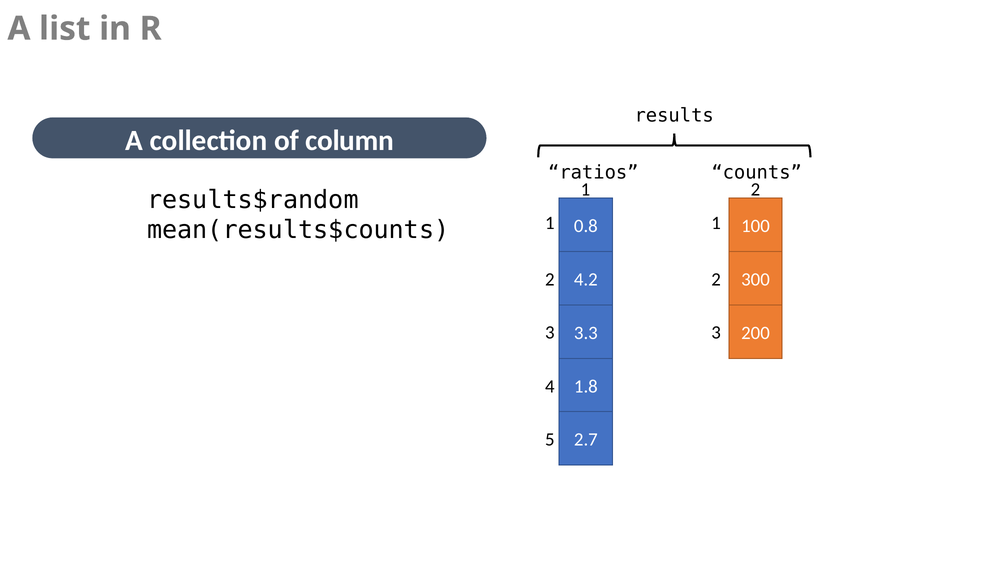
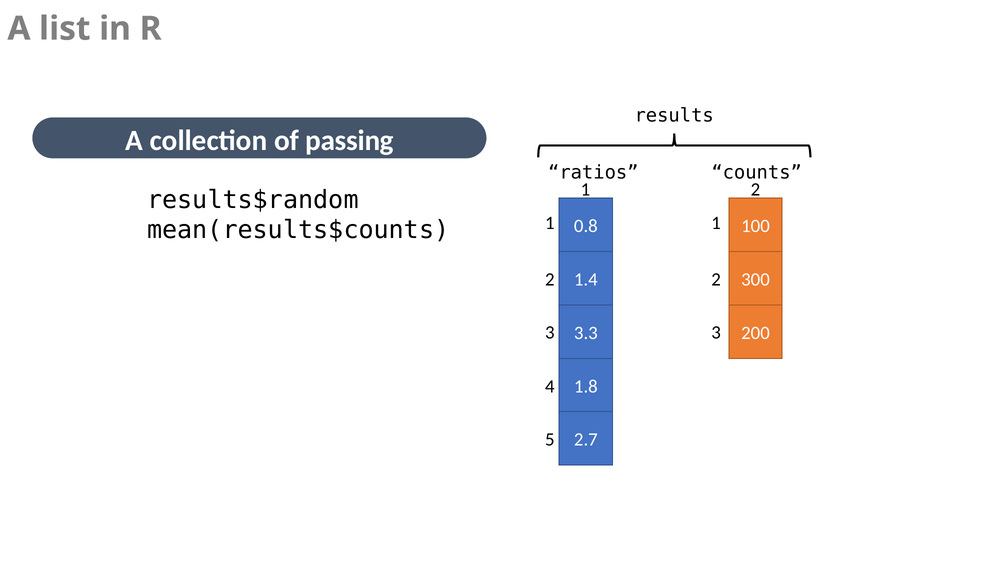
column: column -> passing (350, 140)
4.2: 4.2 -> 1.4 (586, 279)
